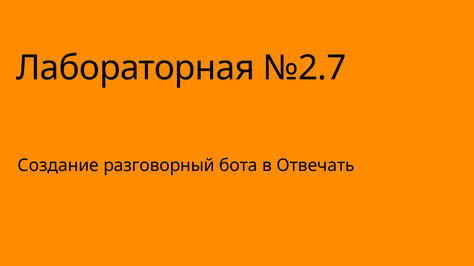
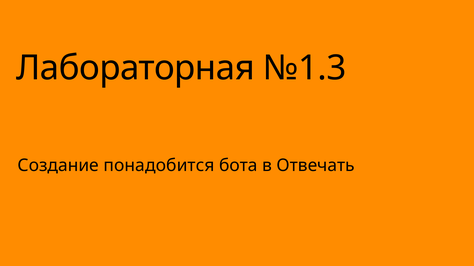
№2.7: №2.7 -> №1.3 (305, 68)
разговорный: разговорный -> понадобится (159, 166)
